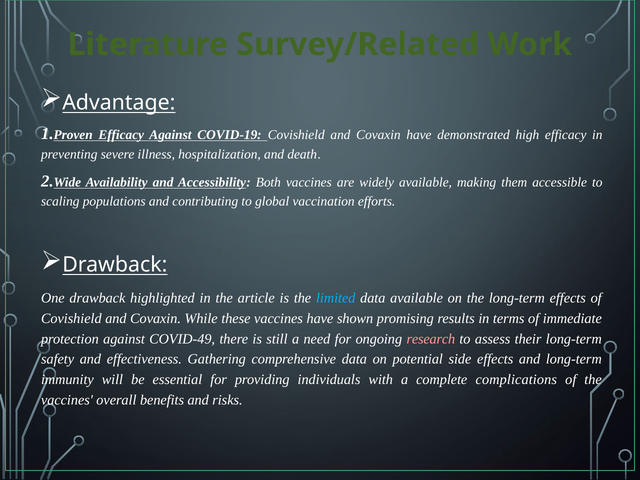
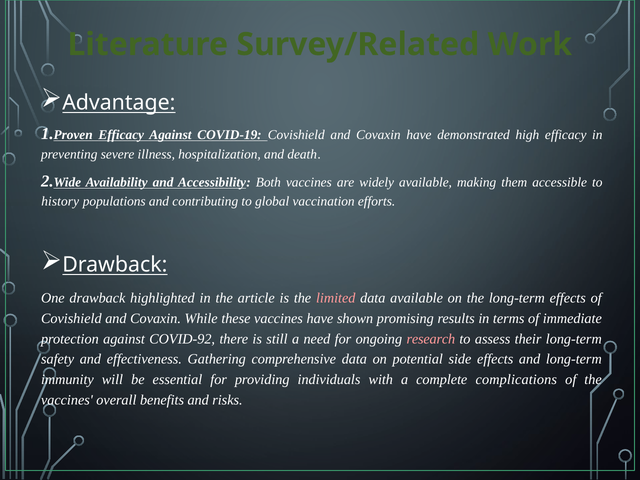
scaling: scaling -> history (60, 201)
limited colour: light blue -> pink (336, 298)
COVID-49: COVID-49 -> COVID-92 (182, 339)
